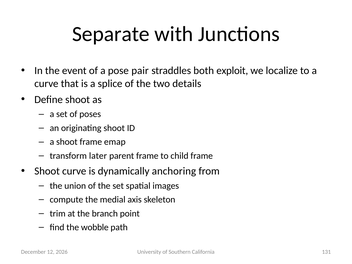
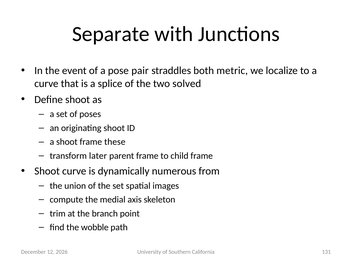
exploit: exploit -> metric (232, 71)
details: details -> solved (187, 83)
emap: emap -> these (115, 142)
anchoring: anchoring -> numerous (174, 171)
